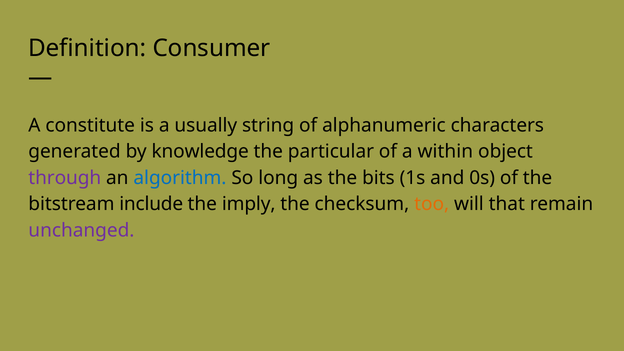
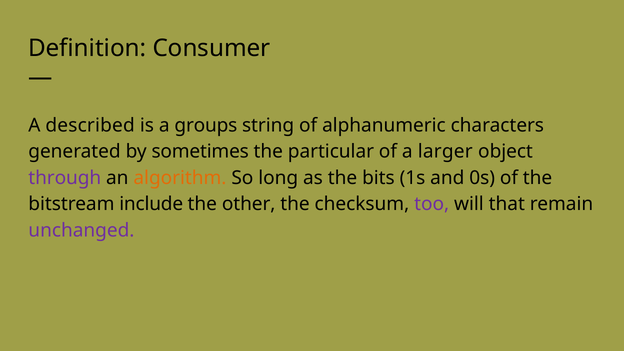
constitute: constitute -> described (90, 125)
usually: usually -> groups (206, 125)
knowledge: knowledge -> sometimes (200, 152)
within: within -> larger (445, 152)
algorithm colour: blue -> orange (180, 178)
imply: imply -> other (249, 204)
too colour: orange -> purple (432, 204)
